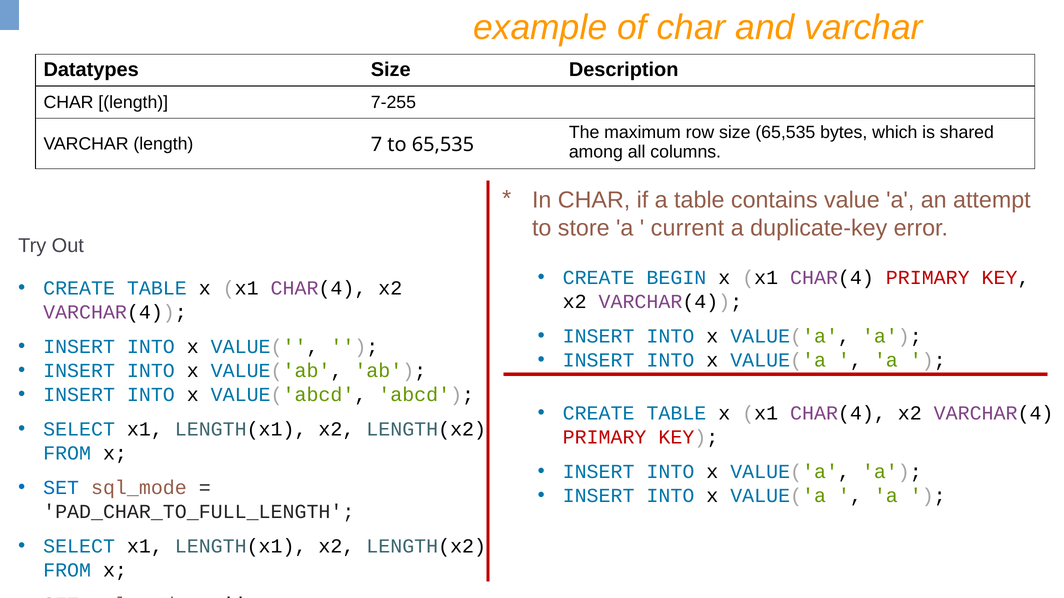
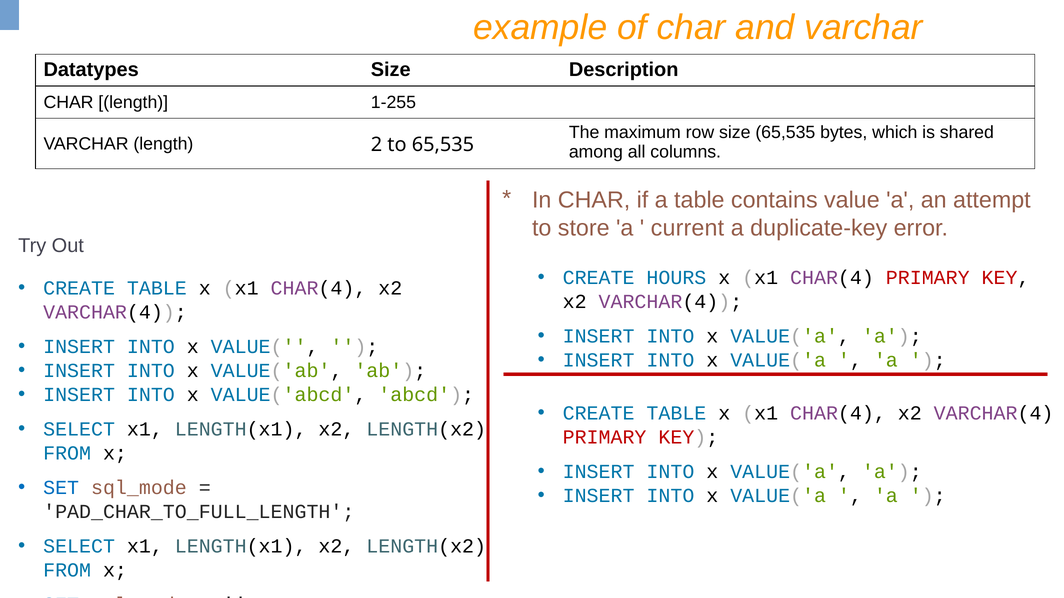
7-255: 7-255 -> 1-255 (393, 103)
7: 7 -> 2 (377, 145)
BEGIN: BEGIN -> HOURS (676, 278)
